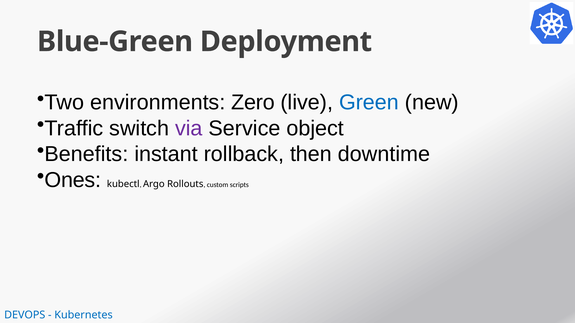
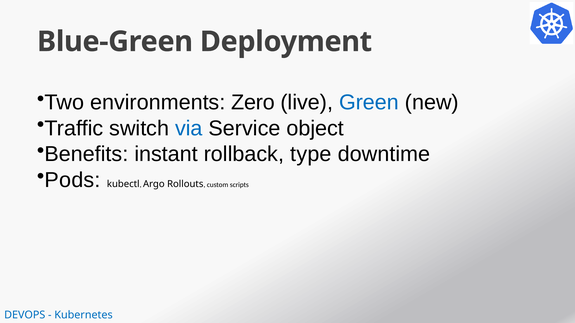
via colour: purple -> blue (189, 128)
then: then -> type (311, 154)
Ones: Ones -> Pods (73, 180)
